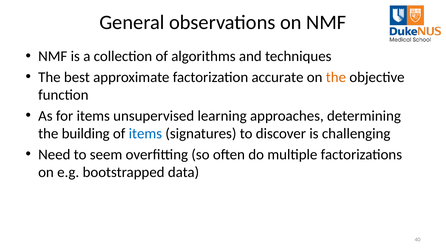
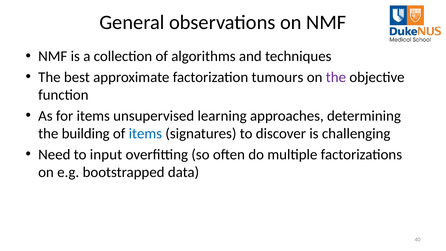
accurate: accurate -> tumours (277, 77)
the colour: orange -> purple (336, 77)
seem: seem -> input (106, 154)
